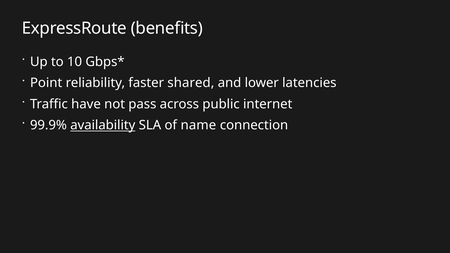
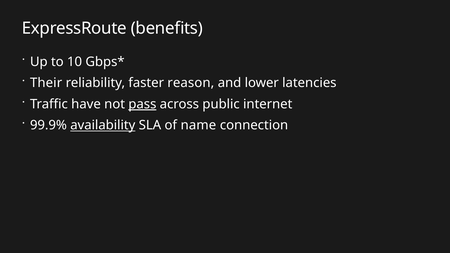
Point: Point -> Their (46, 83)
shared: shared -> reason (191, 83)
pass underline: none -> present (142, 104)
